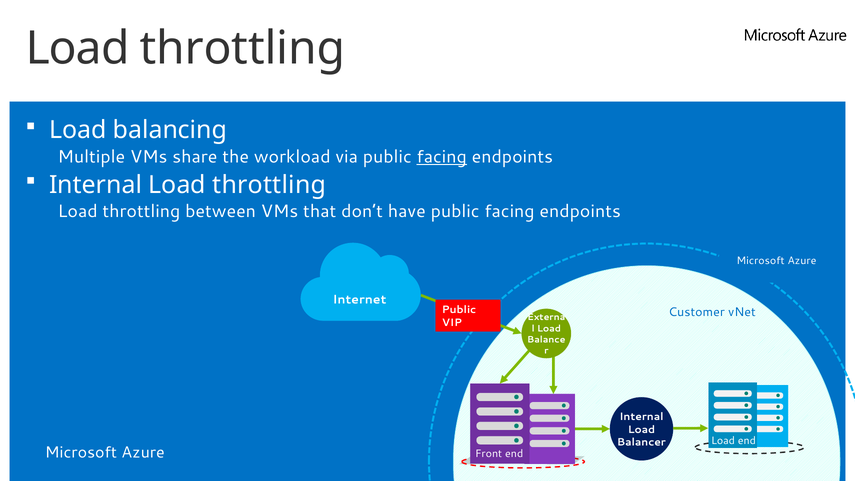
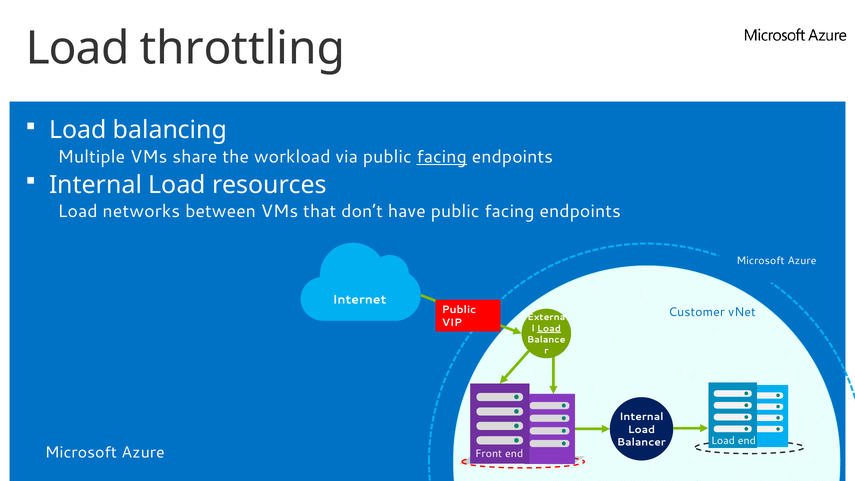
Internal Load throttling: throttling -> resources (269, 185)
throttling: throttling -> networks (141, 212)
Load underline: none -> present (549, 328)
